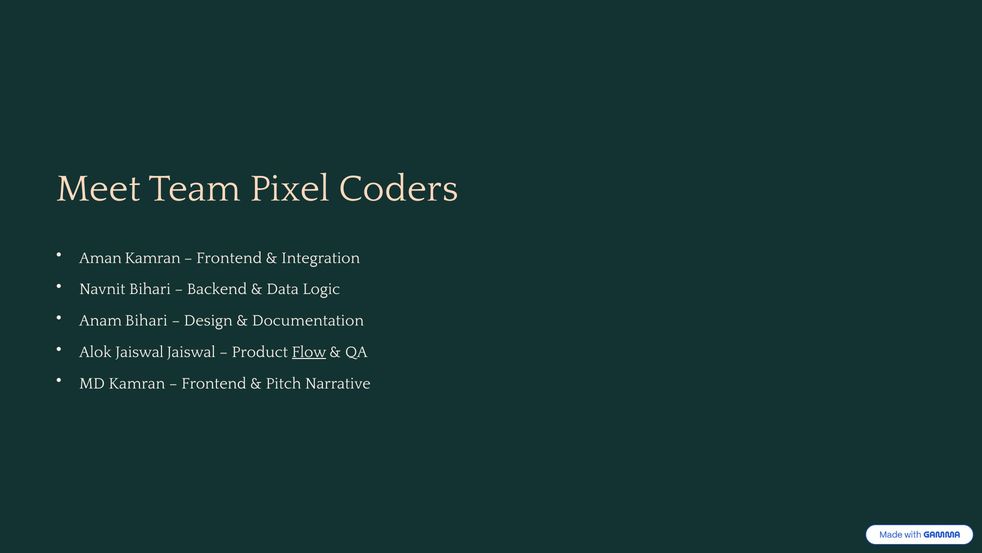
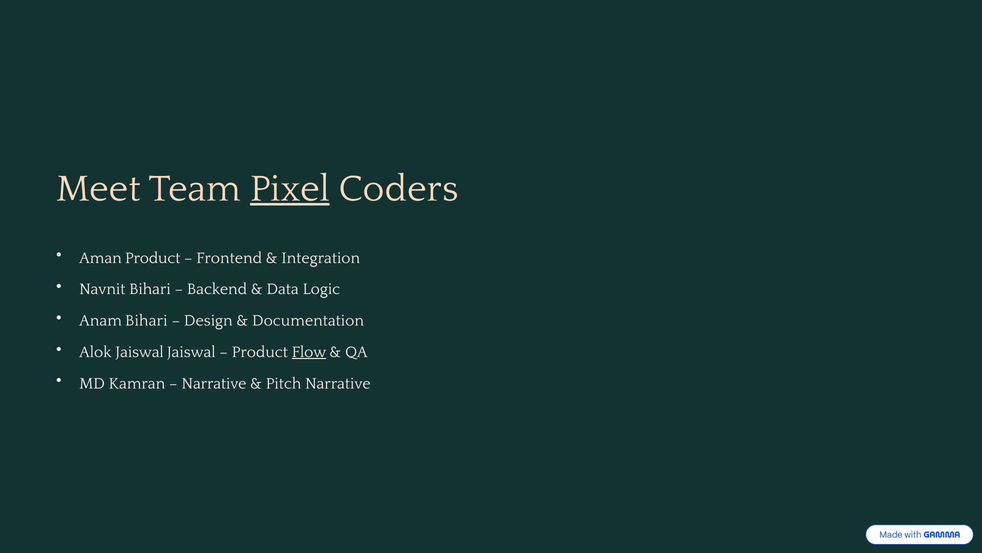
Pixel underline: none -> present (290, 188)
Aman Kamran: Kamran -> Product (153, 258)
Frontend: Frontend -> Narrative (214, 383)
